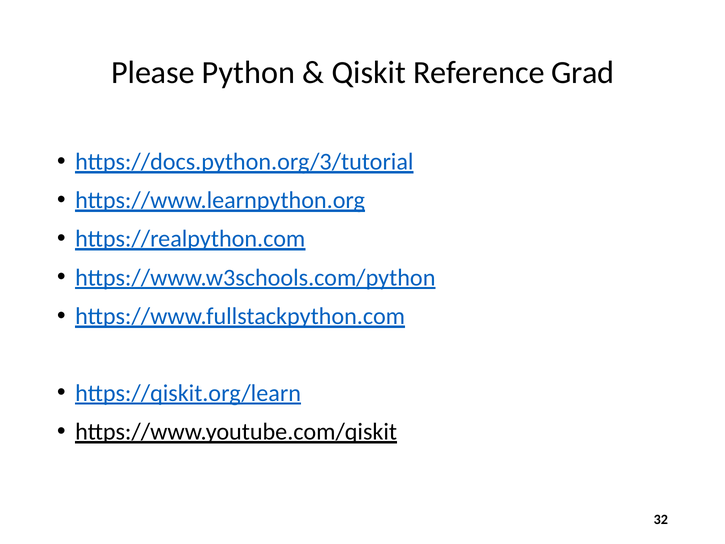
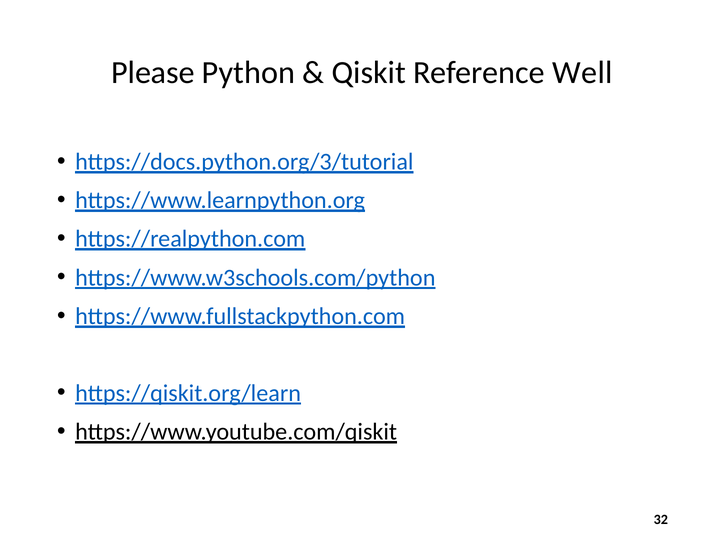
Grad: Grad -> Well (582, 72)
